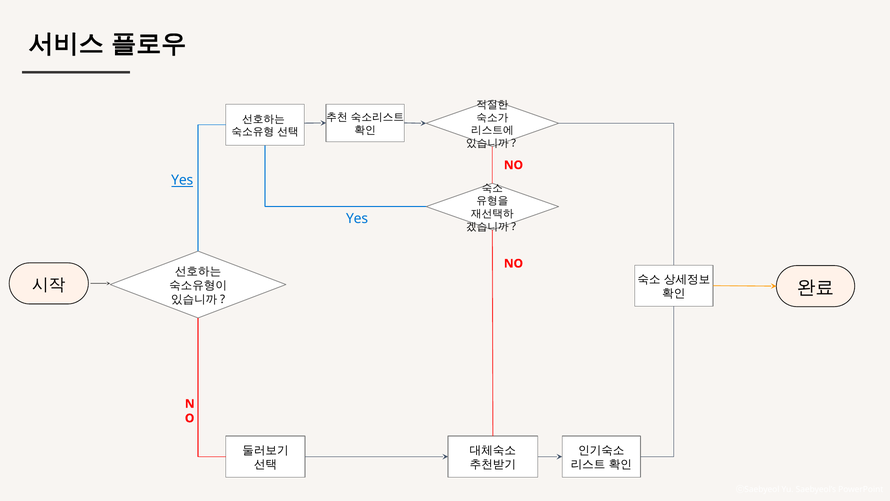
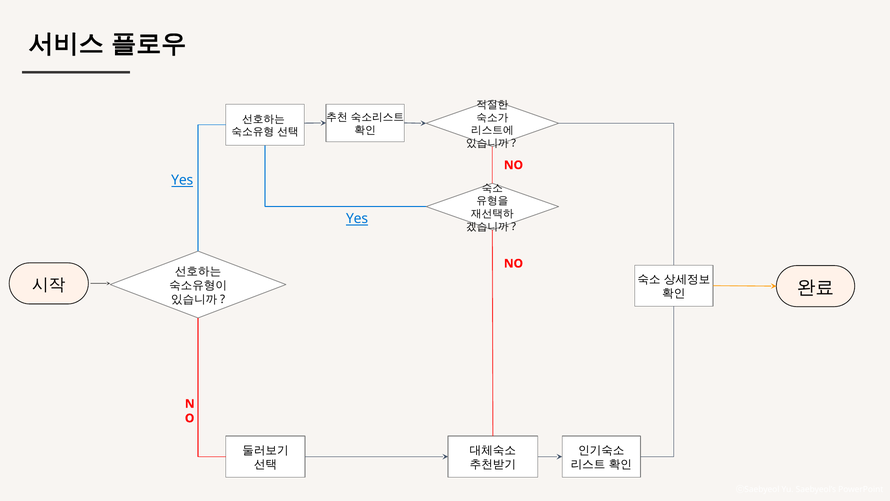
Yes underline: none -> present (357, 219)
